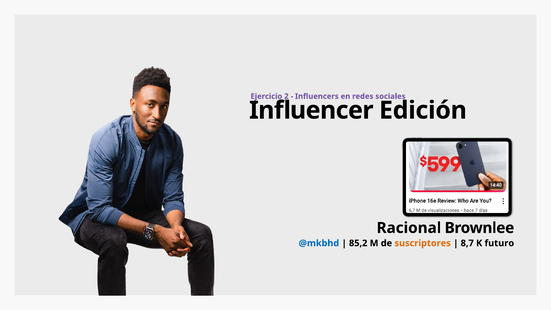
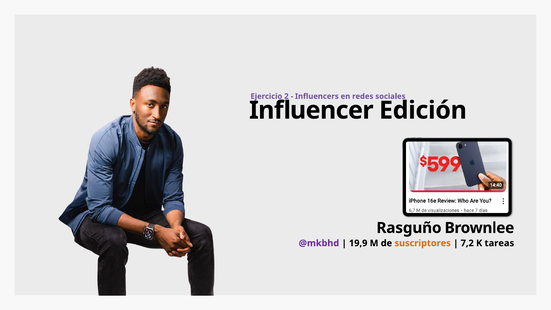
Racional: Racional -> Rasguño (409, 228)
@mkbhd colour: blue -> purple (319, 243)
85,2: 85,2 -> 19,9 (358, 243)
8,7: 8,7 -> 7,2 (467, 243)
futuro: futuro -> tareas (499, 243)
